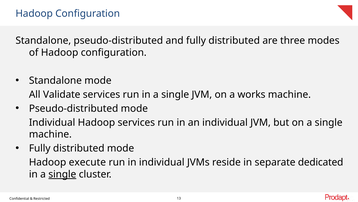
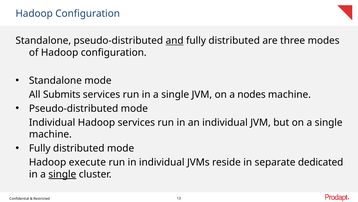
and underline: none -> present (175, 41)
Validate: Validate -> Submits (62, 94)
works: works -> nodes (252, 94)
